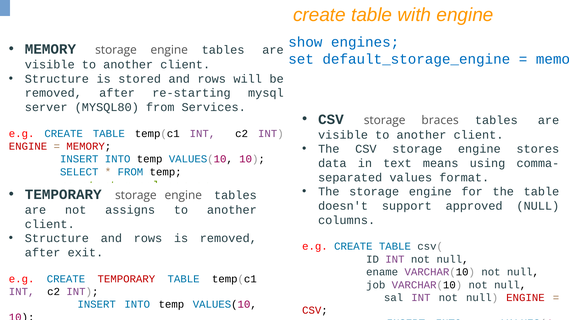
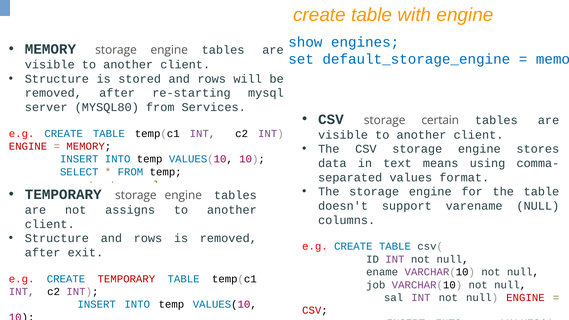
braces: braces -> certain (440, 120)
approved: approved -> varename (474, 206)
